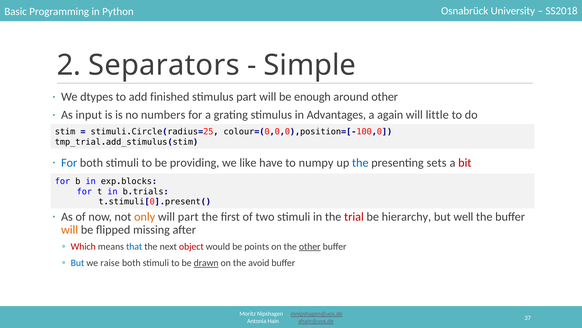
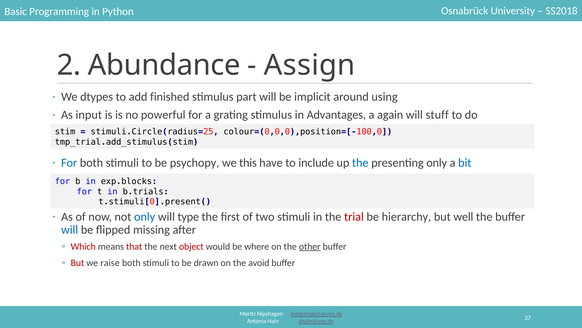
Separators: Separators -> Abundance (164, 65)
Simple: Simple -> Assign (310, 65)
enough: enough -> implicit (312, 97)
around other: other -> using (385, 97)
numbers: numbers -> powerful (163, 115)
little: little -> stuff (437, 115)
providing: providing -> psychopy (195, 162)
like: like -> this (248, 162)
numpy: numpy -> include (316, 162)
presenting sets: sets -> only (437, 162)
bit colour: red -> blue (465, 162)
only colour: orange -> blue (145, 216)
will part: part -> type (188, 216)
will colour: orange -> blue (70, 229)
that colour: blue -> red (134, 246)
points: points -> where (257, 246)
But colour: blue -> red (77, 263)
drawn underline: present -> none (206, 263)
